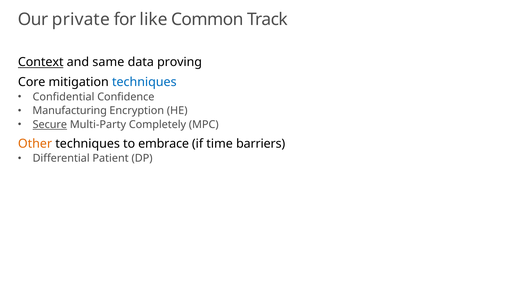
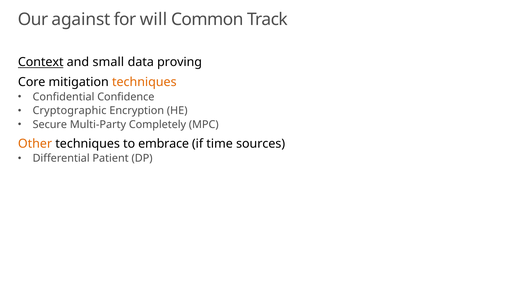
private: private -> against (81, 19)
like: like -> will (154, 19)
same: same -> small (108, 62)
techniques colour: blue -> orange (144, 82)
Manufacturing: Manufacturing -> Cryptographic (70, 111)
Secure underline: present -> none (50, 125)
barriers: barriers -> sources (261, 144)
